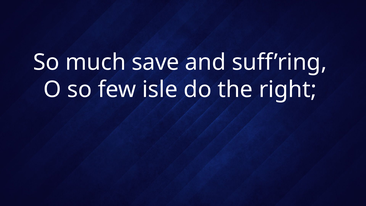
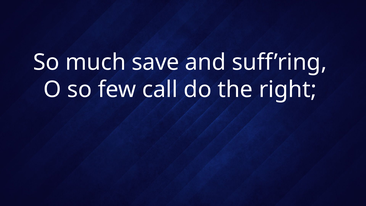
isle: isle -> call (160, 90)
